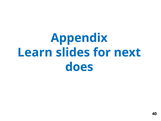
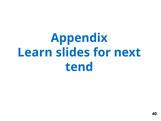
does: does -> tend (79, 67)
